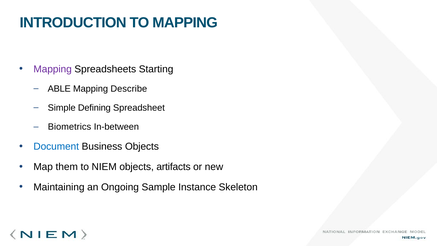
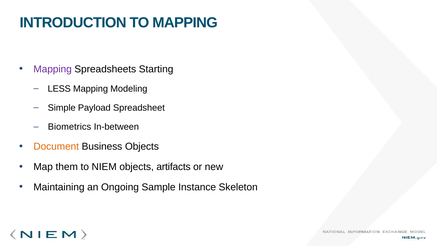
ABLE: ABLE -> LESS (59, 89)
Describe: Describe -> Modeling (129, 89)
Defining: Defining -> Payload (94, 108)
Document colour: blue -> orange (56, 147)
